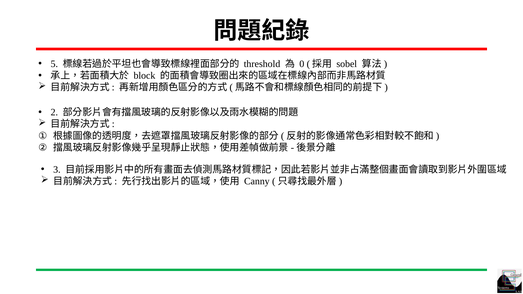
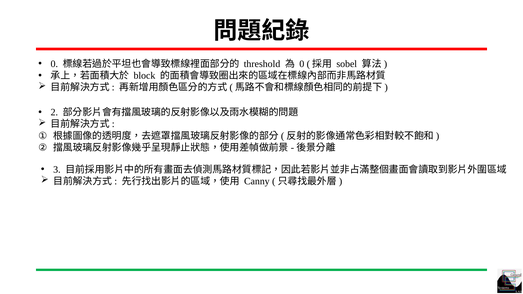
5: 5 -> 0 (54, 64)
